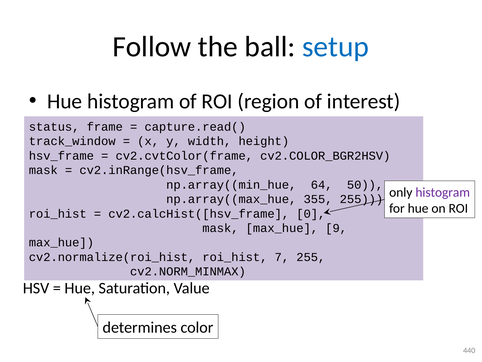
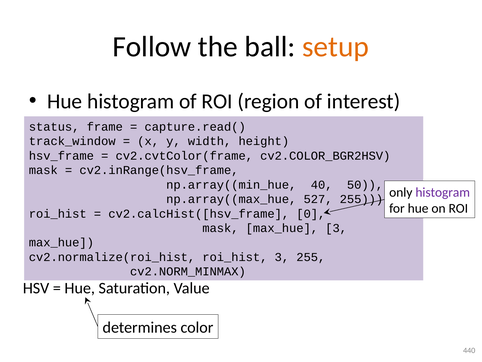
setup colour: blue -> orange (336, 47)
64: 64 -> 40 (322, 184)
355: 355 -> 527 (318, 199)
max_hue 9: 9 -> 3 (336, 228)
roi_hist 7: 7 -> 3 (282, 257)
